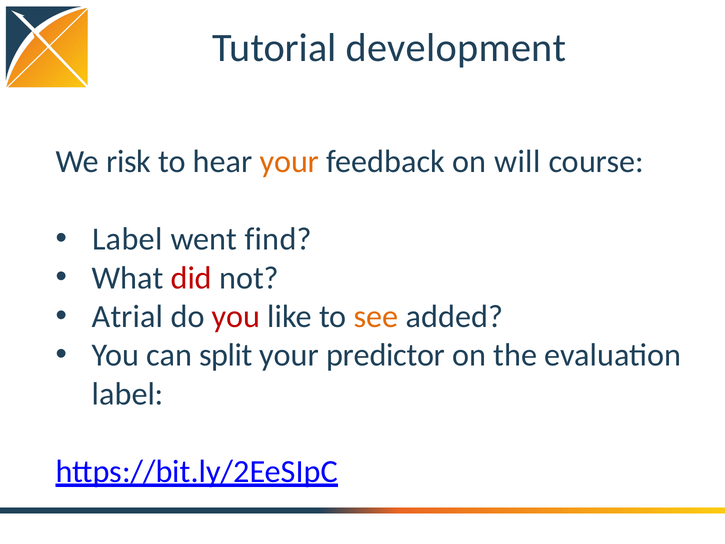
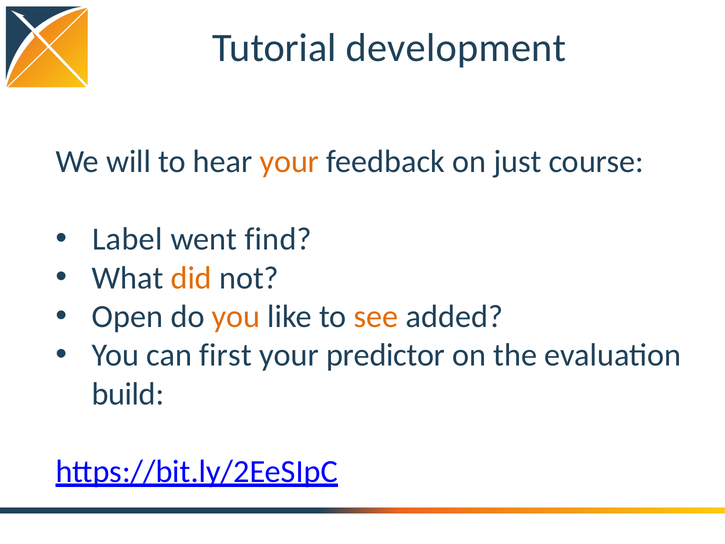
risk: risk -> will (129, 162)
will: will -> just (518, 162)
did colour: red -> orange (191, 278)
Atrial: Atrial -> Open (128, 316)
you colour: red -> orange (236, 316)
split: split -> first (226, 355)
label: label -> build (128, 394)
